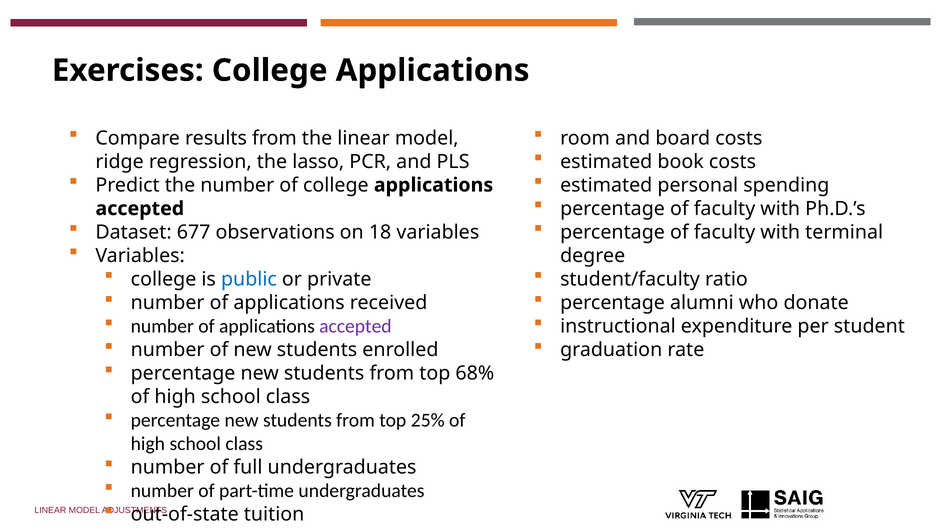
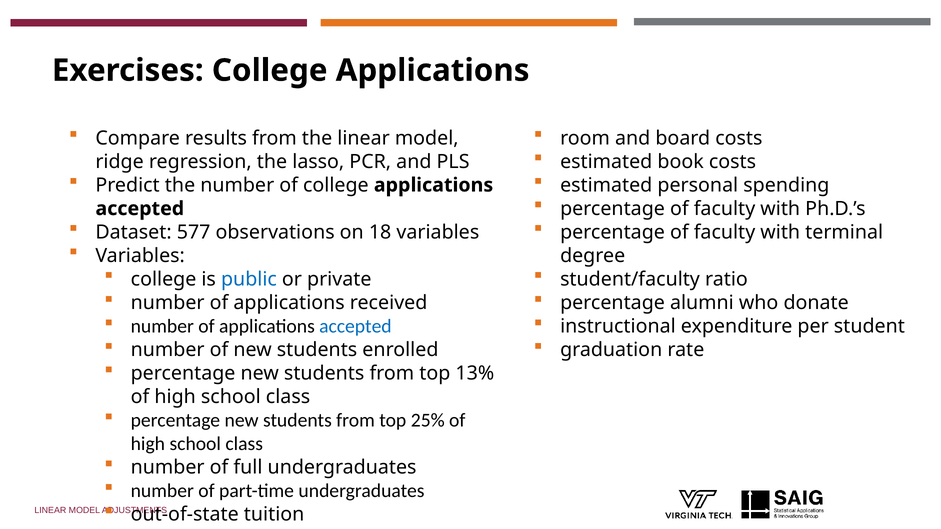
677: 677 -> 577 (194, 232)
accepted colour: purple -> blue (355, 326)
68%: 68% -> 13% (475, 373)
